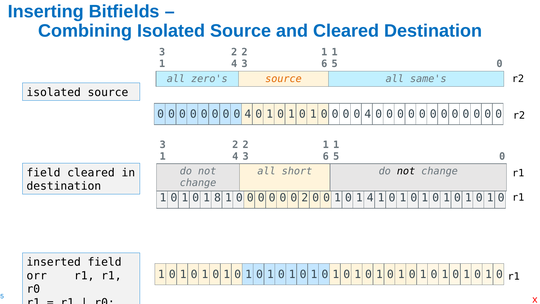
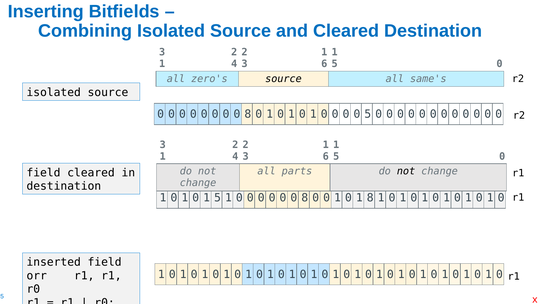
source colour: orange -> black (283, 79)
4: 4 -> 8 (248, 114)
4: 4 -> 5 (368, 114)
short: short -> parts (297, 171)
0 1 8: 8 -> 5 (218, 198)
2: 2 -> 8 (305, 198)
1 4: 4 -> 8 (370, 198)
